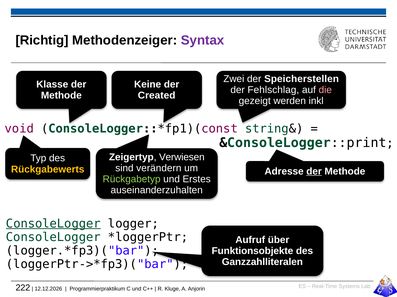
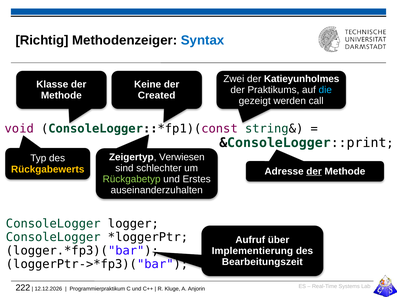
Syntax colour: purple -> blue (203, 40)
Speicherstellen: Speicherstellen -> Katieyunholmes (302, 79)
Fehlschlag: Fehlschlag -> Praktikums (273, 90)
die colour: pink -> light blue (325, 90)
inkl: inkl -> call (316, 101)
verändern: verändern -> schlechter (159, 168)
ConsoleLogger underline: present -> none (53, 224)
Funktionsobjekte: Funktionsobjekte -> Implementierung (252, 252)
Ganzzahlliteralen: Ganzzahlliteralen -> Bearbeitungszeit (262, 263)
